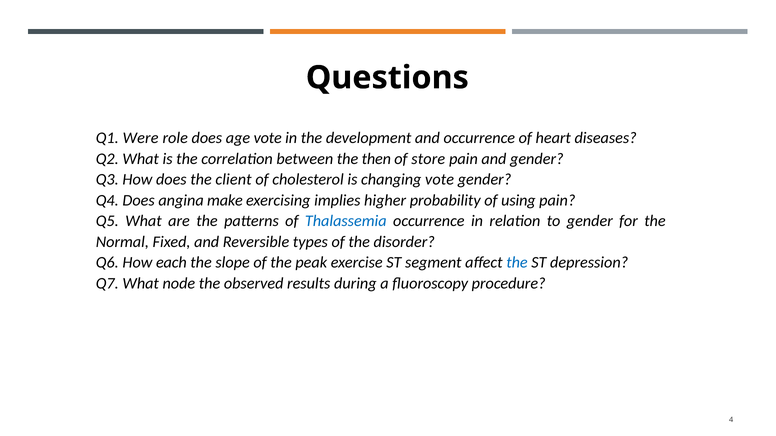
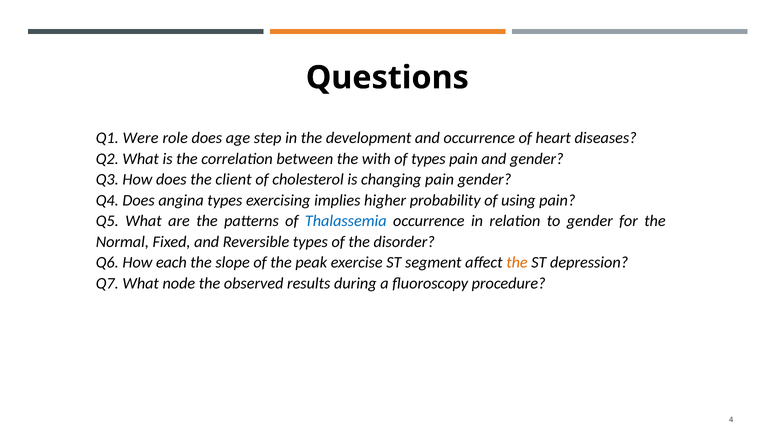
age vote: vote -> step (268, 138)
then: then -> with (376, 159)
of store: store -> types (428, 159)
changing vote: vote -> pain (440, 180)
angina make: make -> types (225, 201)
the colour: blue -> orange (517, 263)
